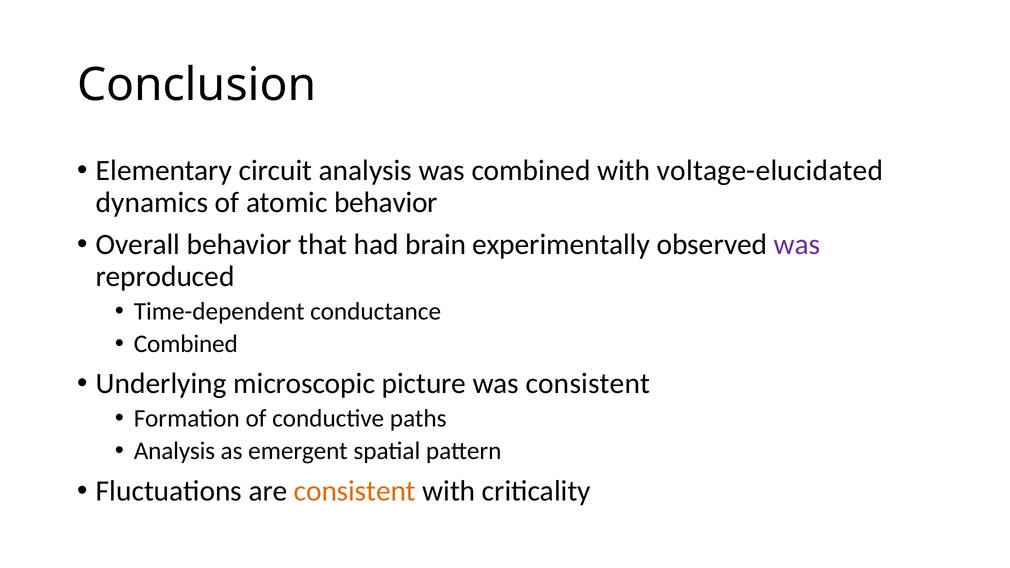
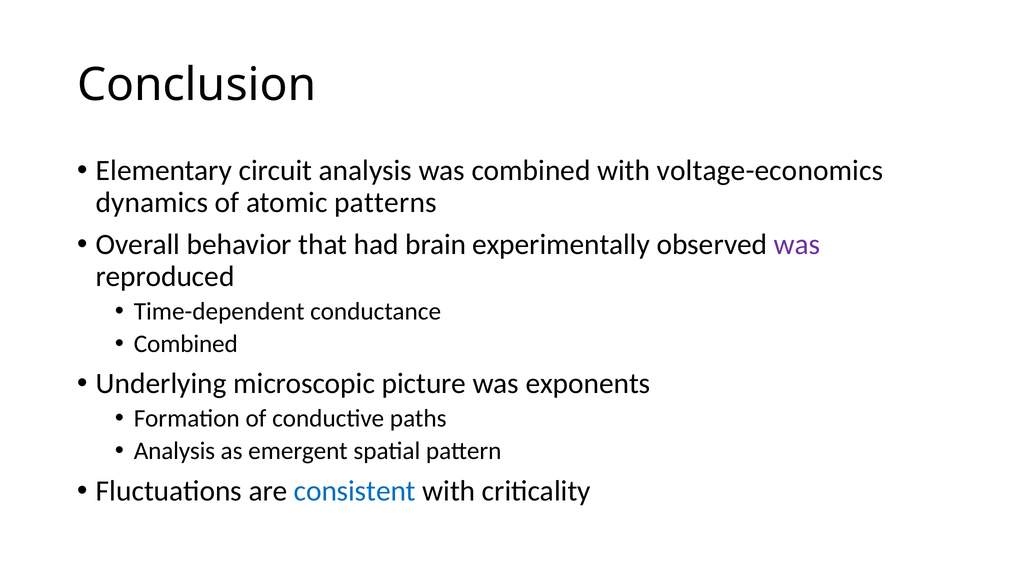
voltage-elucidated: voltage-elucidated -> voltage-economics (770, 171)
atomic behavior: behavior -> patterns (386, 202)
was consistent: consistent -> exponents (588, 384)
consistent colour: orange -> blue (355, 491)
